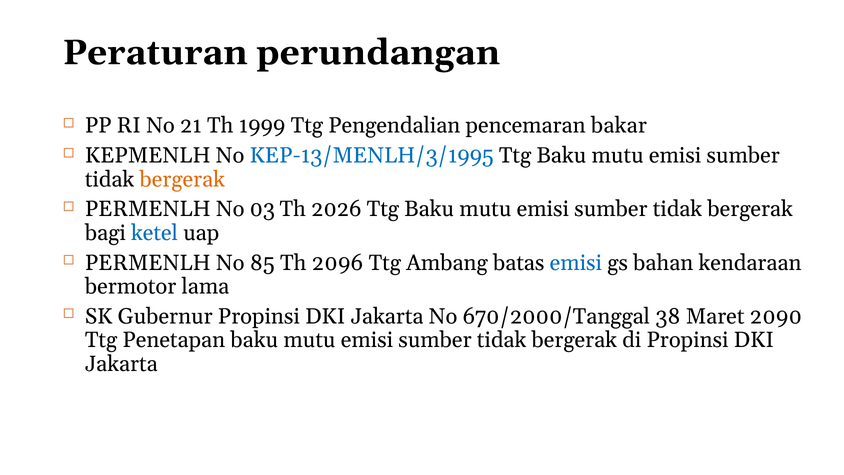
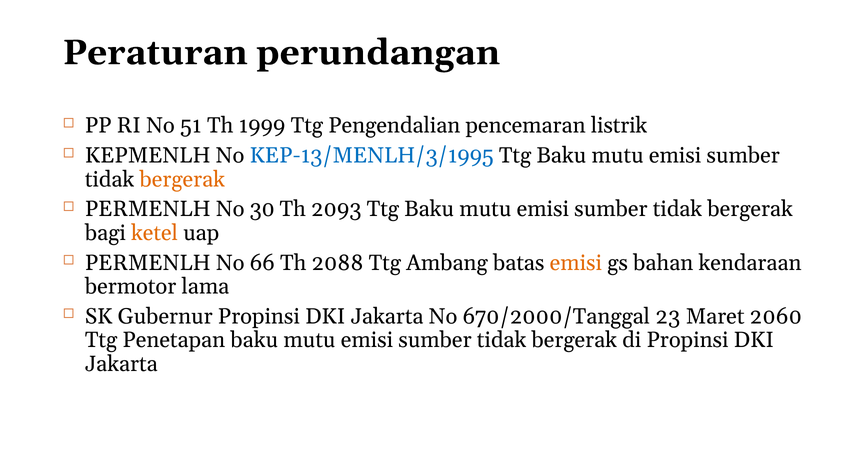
21: 21 -> 51 (191, 126)
bakar: bakar -> listrik (619, 126)
03: 03 -> 30 (262, 209)
2026: 2026 -> 2093 (336, 209)
ketel colour: blue -> orange (155, 233)
85: 85 -> 66 (262, 263)
2096: 2096 -> 2088 (338, 263)
emisi colour: blue -> orange (576, 263)
38: 38 -> 23 (668, 316)
2090: 2090 -> 2060 (776, 316)
